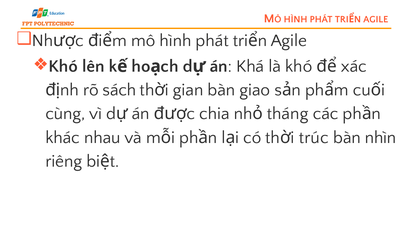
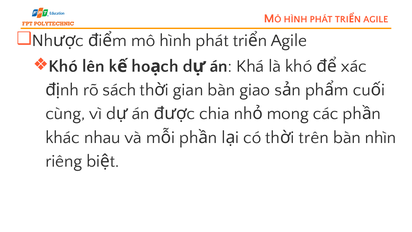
tháng: tháng -> mong (288, 114)
trúc: trúc -> trên (314, 137)
